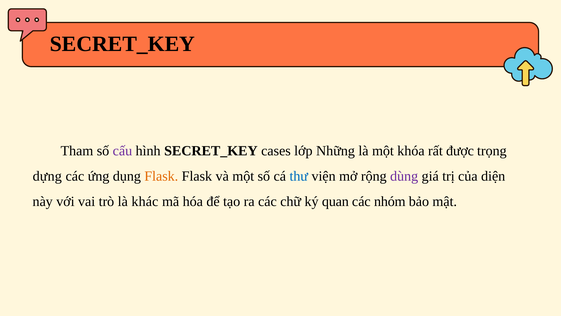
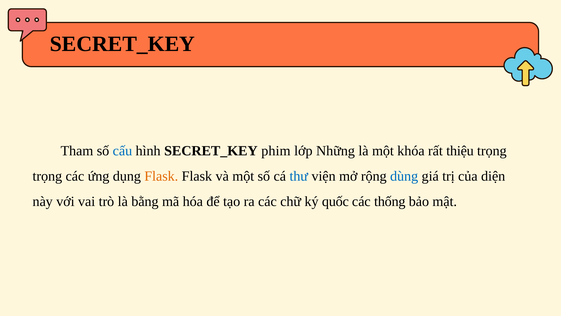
cấu colour: purple -> blue (122, 151)
cases: cases -> phim (276, 151)
được: được -> thiệu (460, 151)
dựng: dựng -> trọng (47, 176)
dùng colour: purple -> blue (404, 176)
khác: khác -> bằng (145, 201)
quan: quan -> quốc (335, 201)
nhóm: nhóm -> thống (390, 201)
